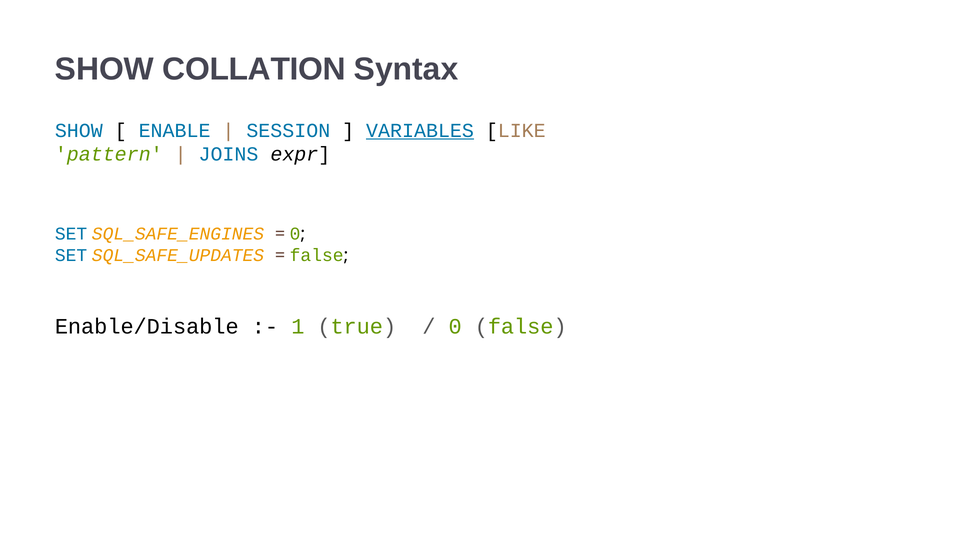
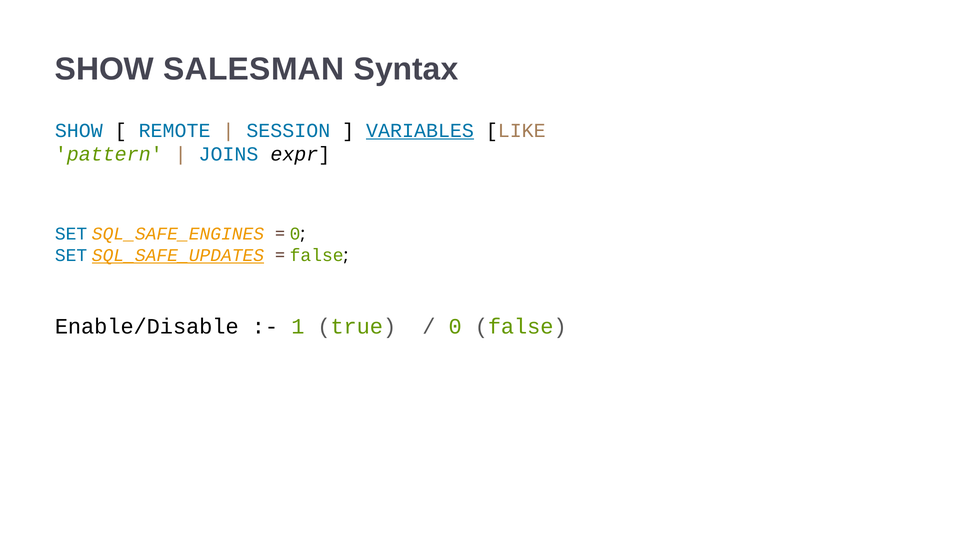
COLLATION: COLLATION -> SALESMAN (254, 69)
ENABLE: ENABLE -> REMOTE (175, 131)
SQL_SAFE_UPDATES underline: none -> present (178, 255)
